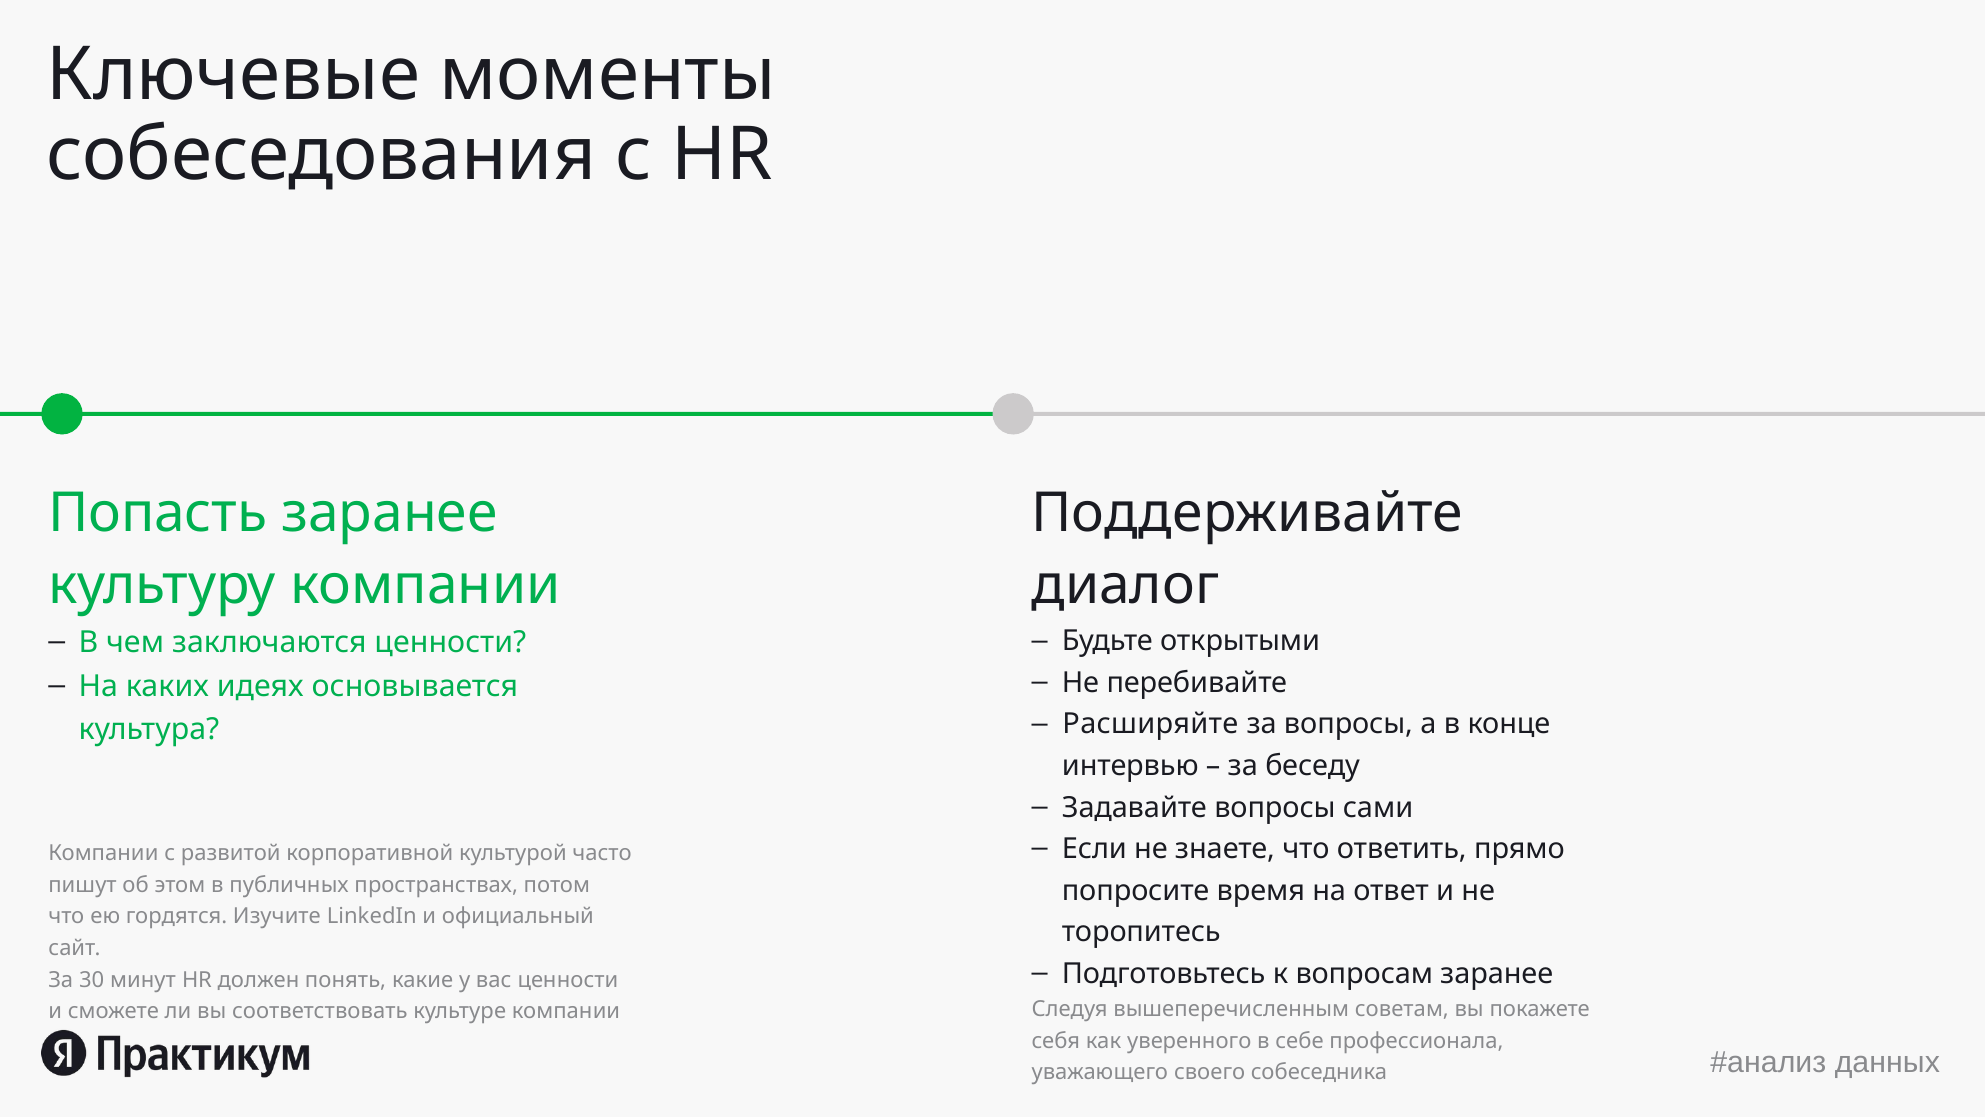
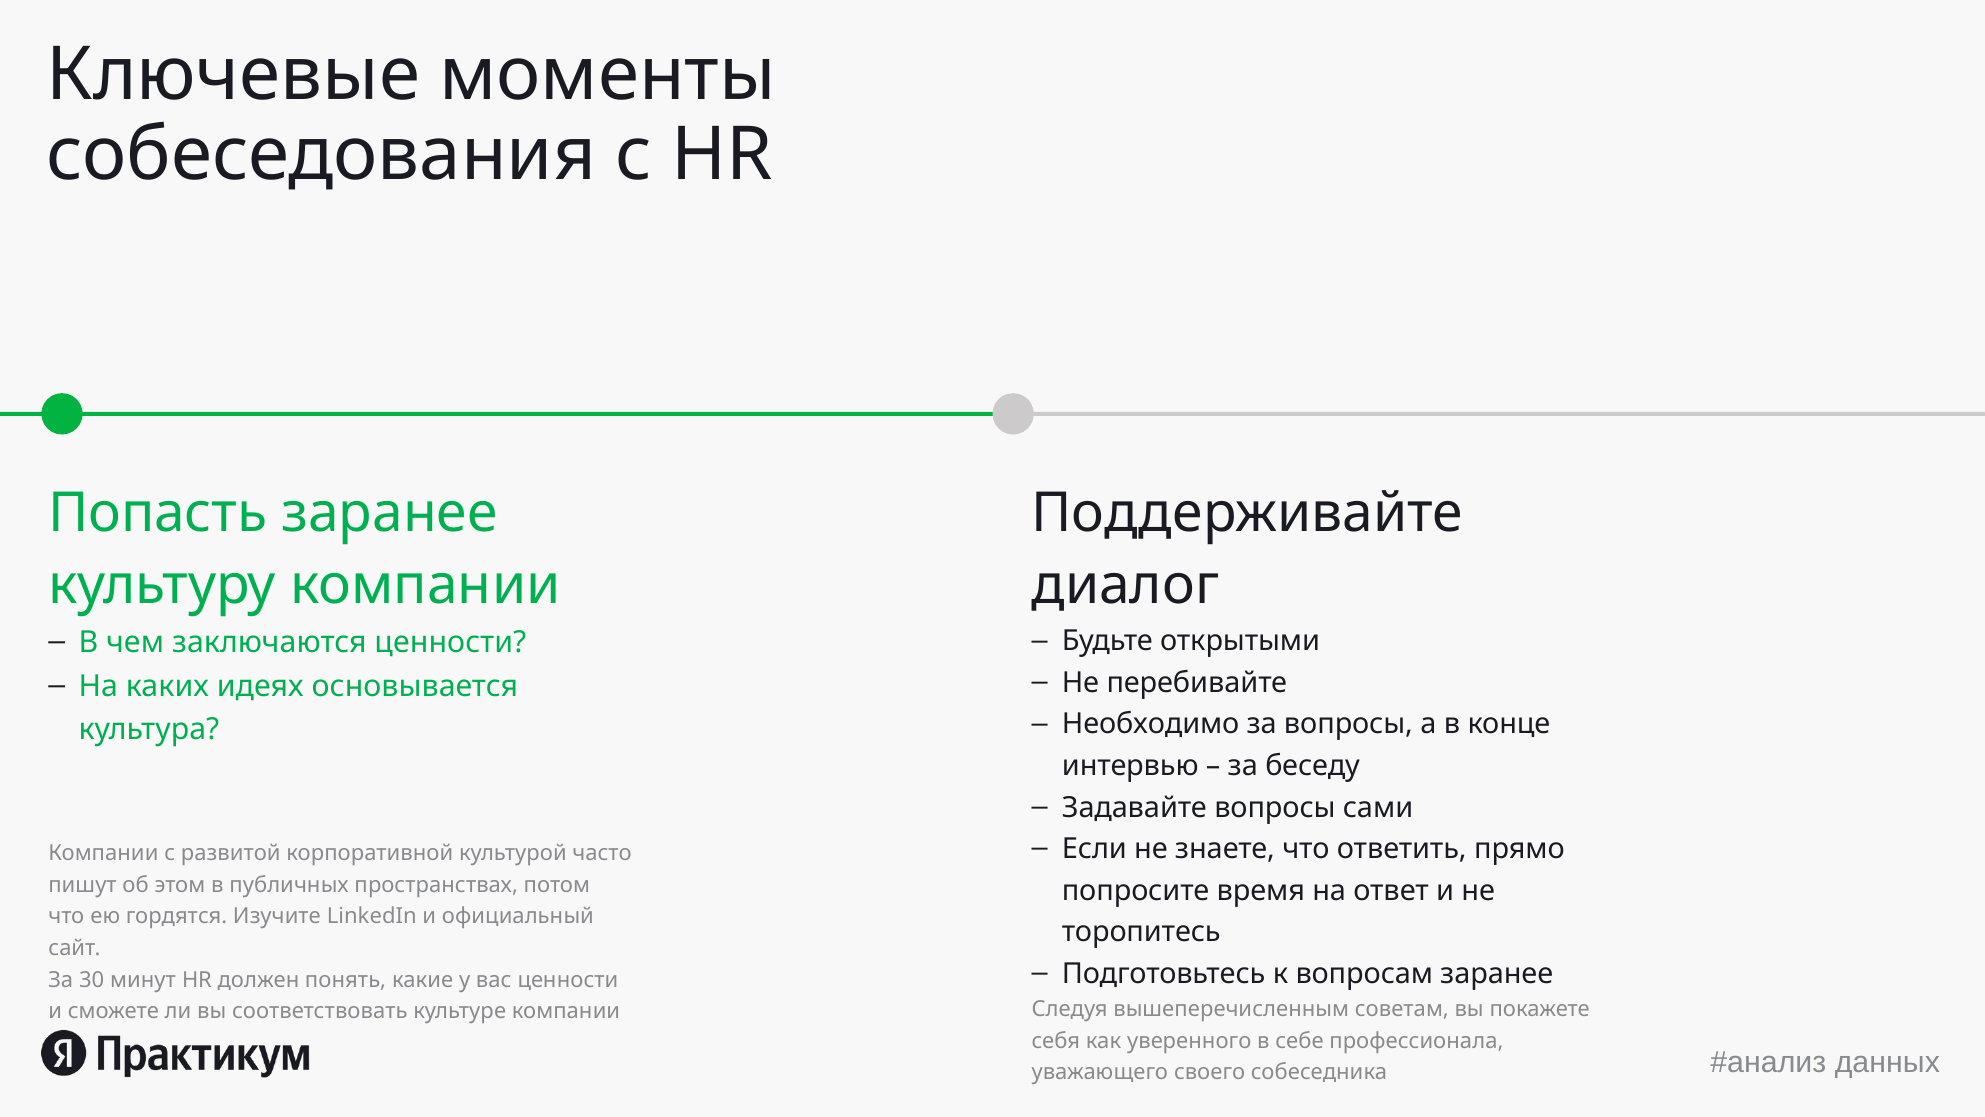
Расширяйте: Расширяйте -> Необходимо (1151, 724)
